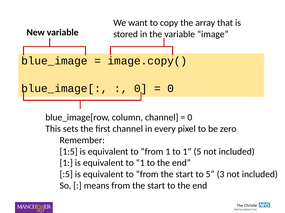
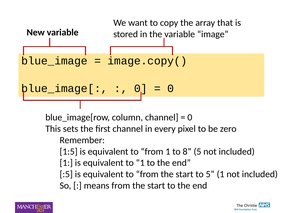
1 to 1: 1 -> 8 (187, 152)
5 3: 3 -> 1 (221, 175)
